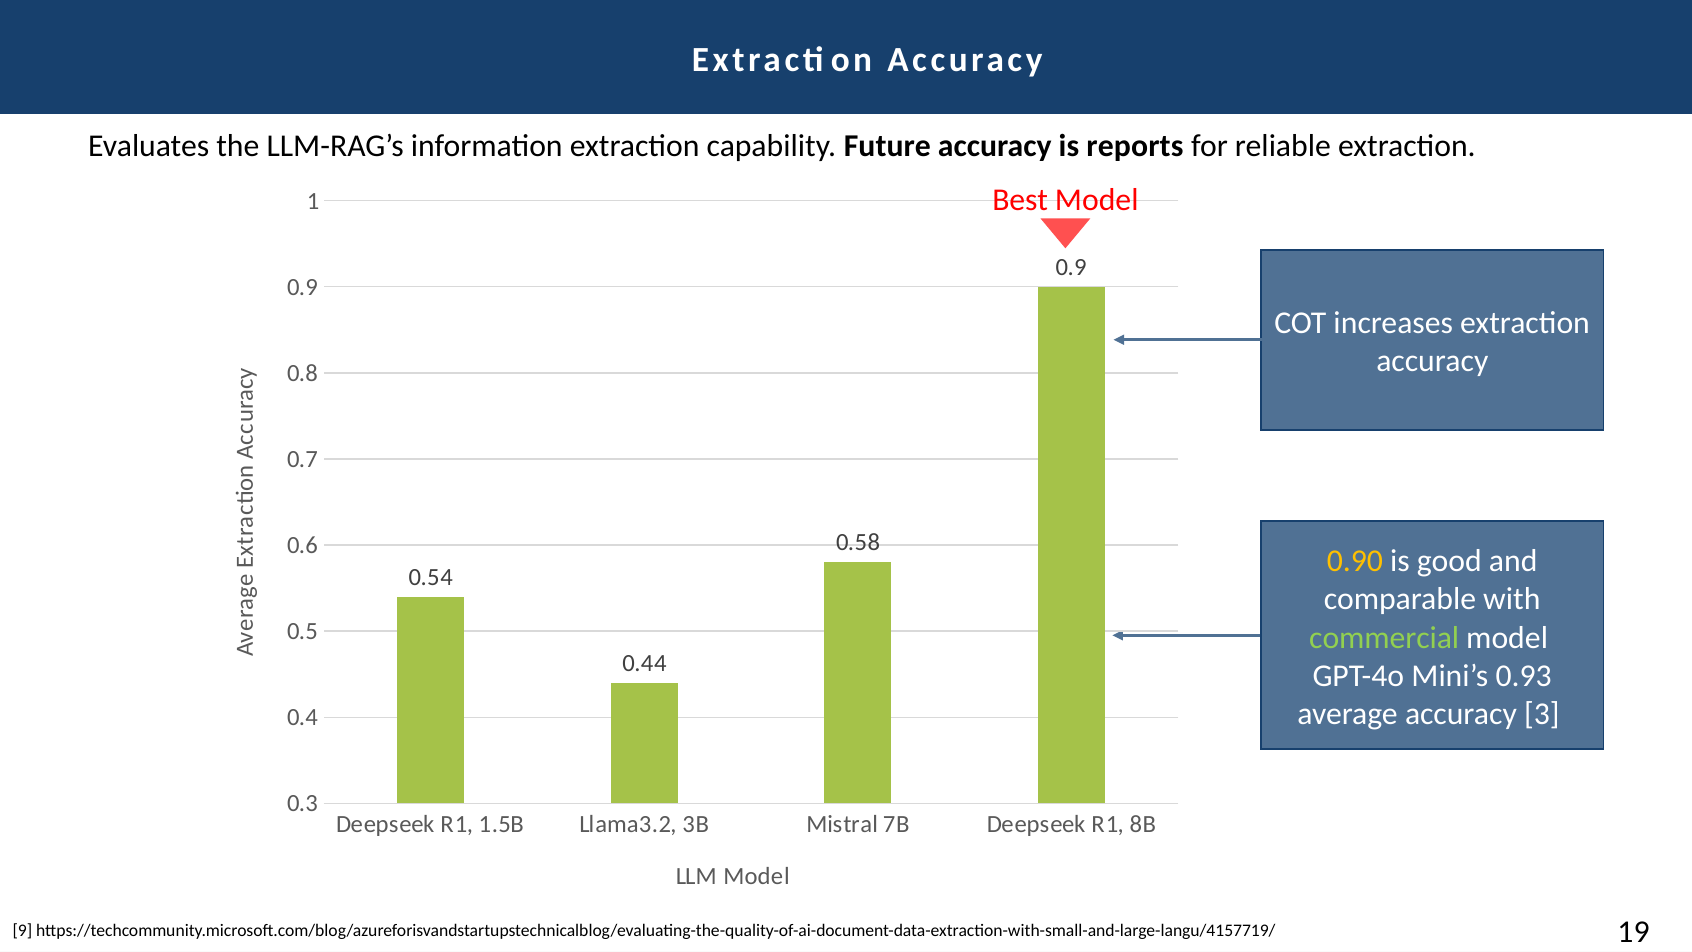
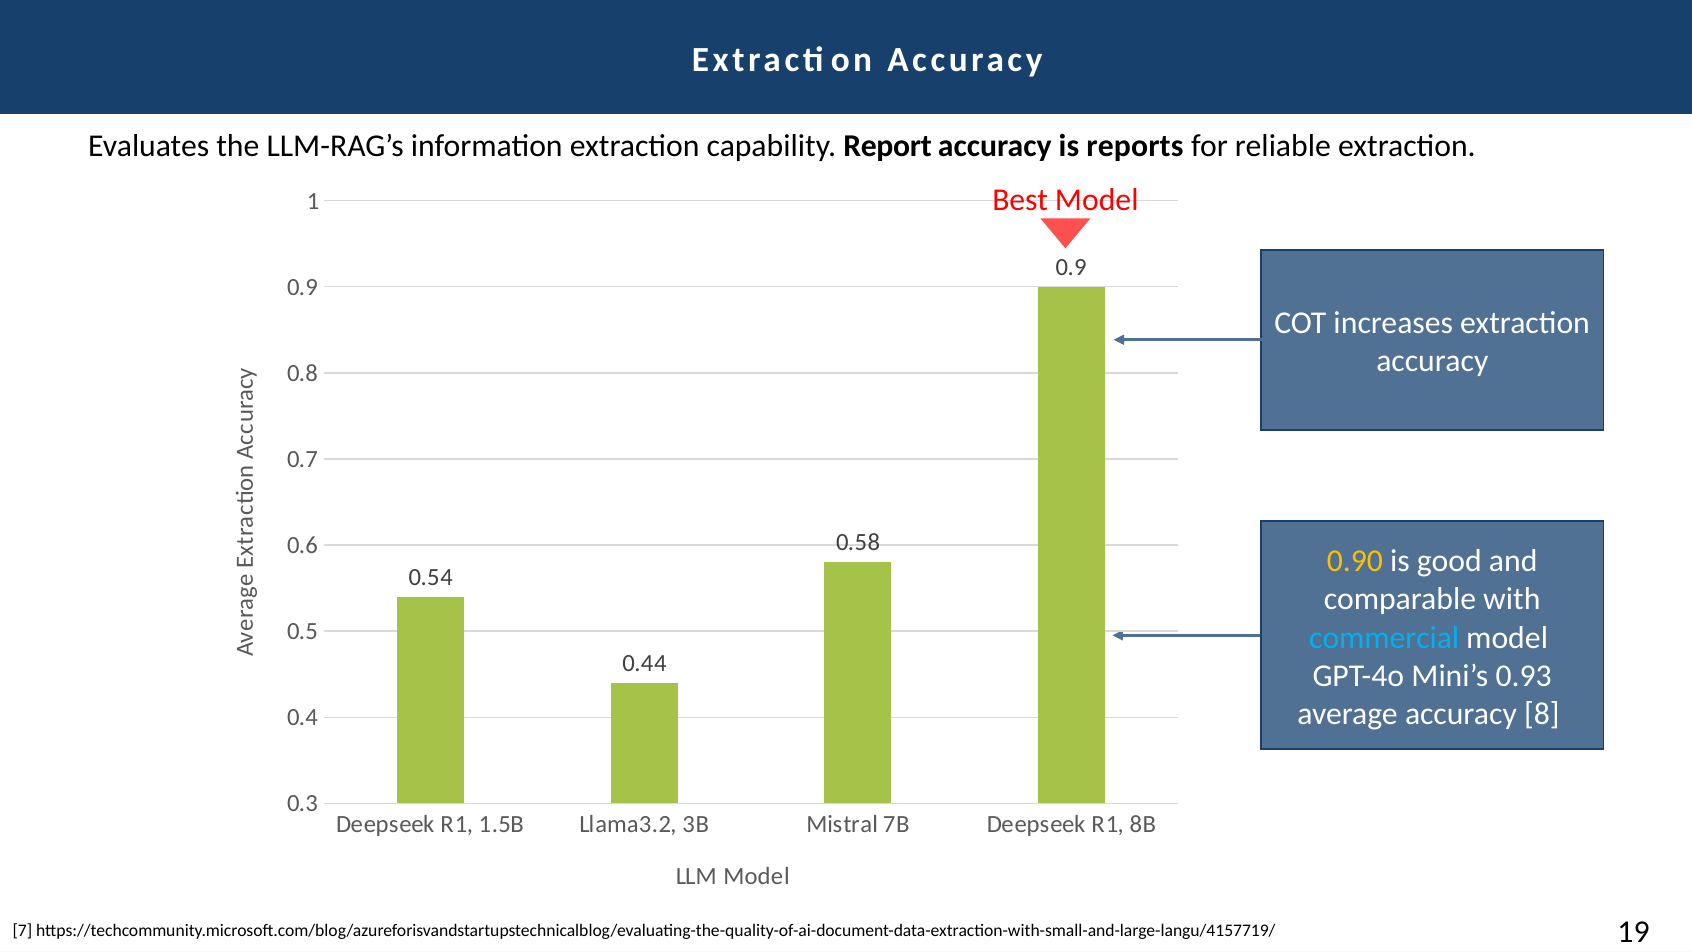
Future: Future -> Report (888, 146)
commercial colour: light green -> light blue (1384, 637)
3: 3 -> 8 (1542, 714)
9: 9 -> 7 (22, 930)
